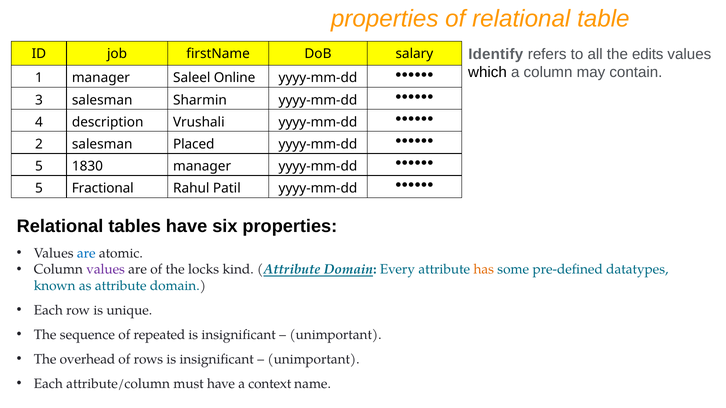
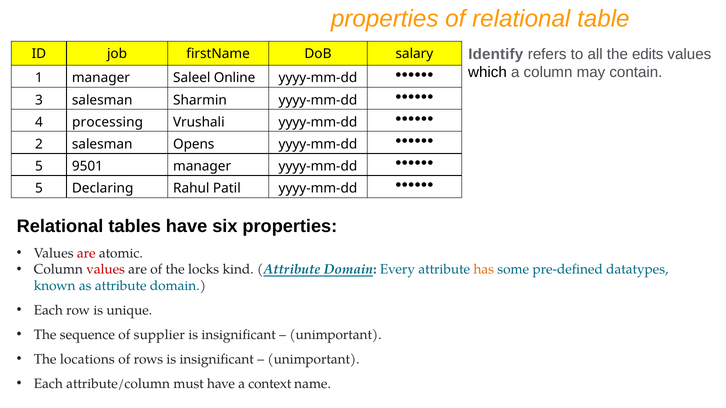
description: description -> processing (108, 122)
Placed: Placed -> Opens (194, 144)
1830: 1830 -> 9501 (87, 166)
Fractional: Fractional -> Declaring (103, 188)
are colour: blue -> red (86, 253)
values colour: purple -> red (106, 270)
repeated: repeated -> supplier (159, 335)
overhead: overhead -> locations (87, 359)
